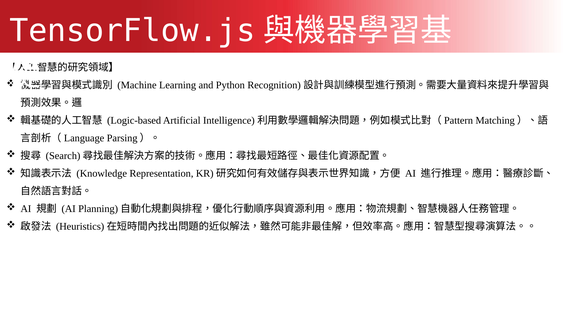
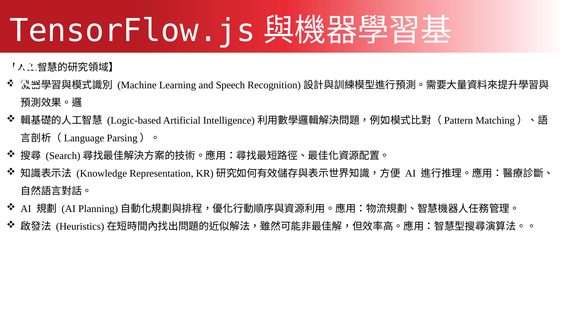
Python: Python -> Speech (230, 85)
